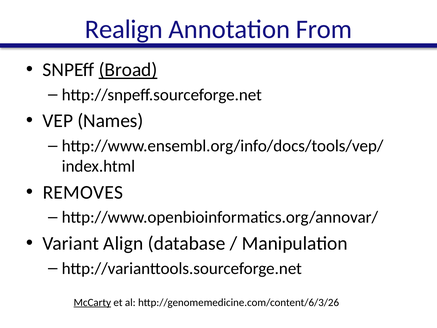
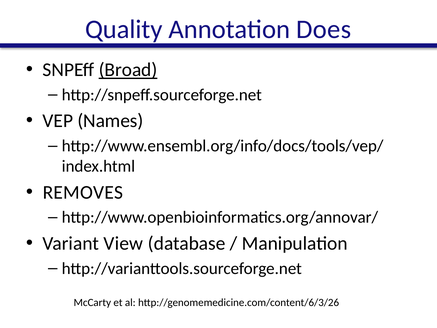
Realign: Realign -> Quality (124, 29)
From: From -> Does (324, 29)
Align: Align -> View (123, 243)
McCarty underline: present -> none (92, 302)
